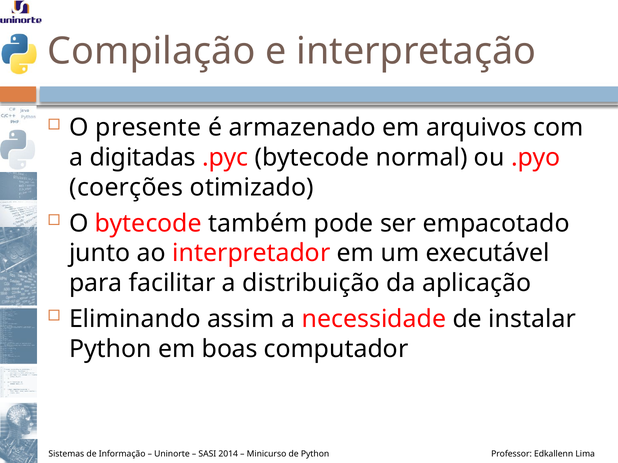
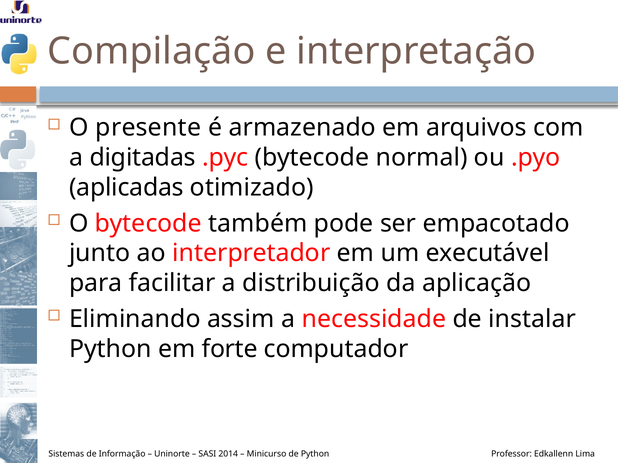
coerções: coerções -> aplicadas (126, 188)
boas: boas -> forte (230, 349)
